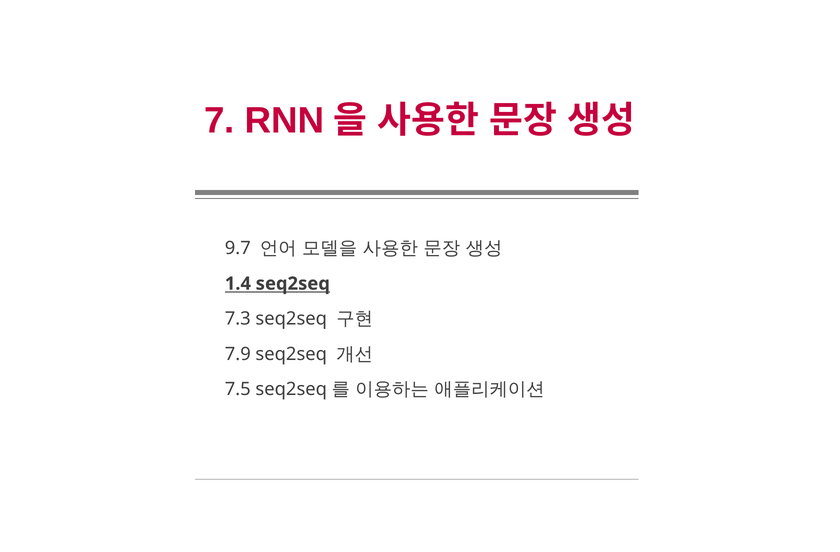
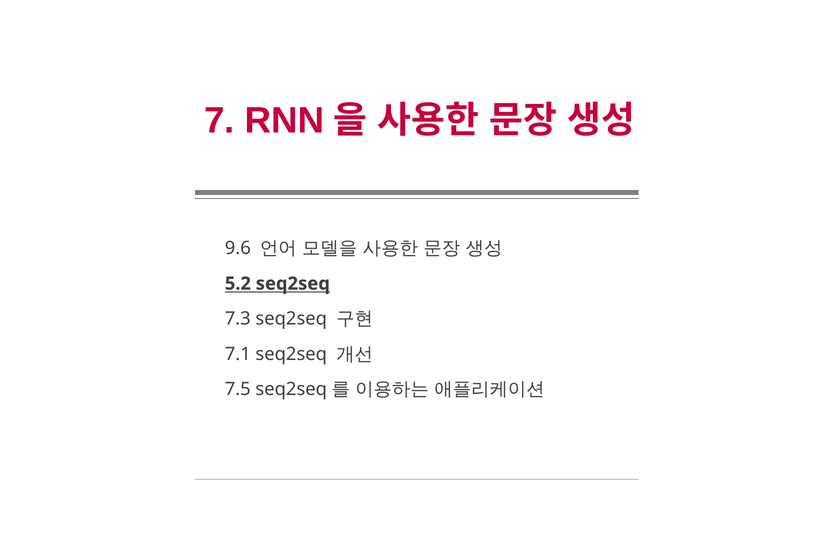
9.7: 9.7 -> 9.6 (238, 248)
1.4: 1.4 -> 5.2 (238, 283)
7.9: 7.9 -> 7.1 (238, 354)
